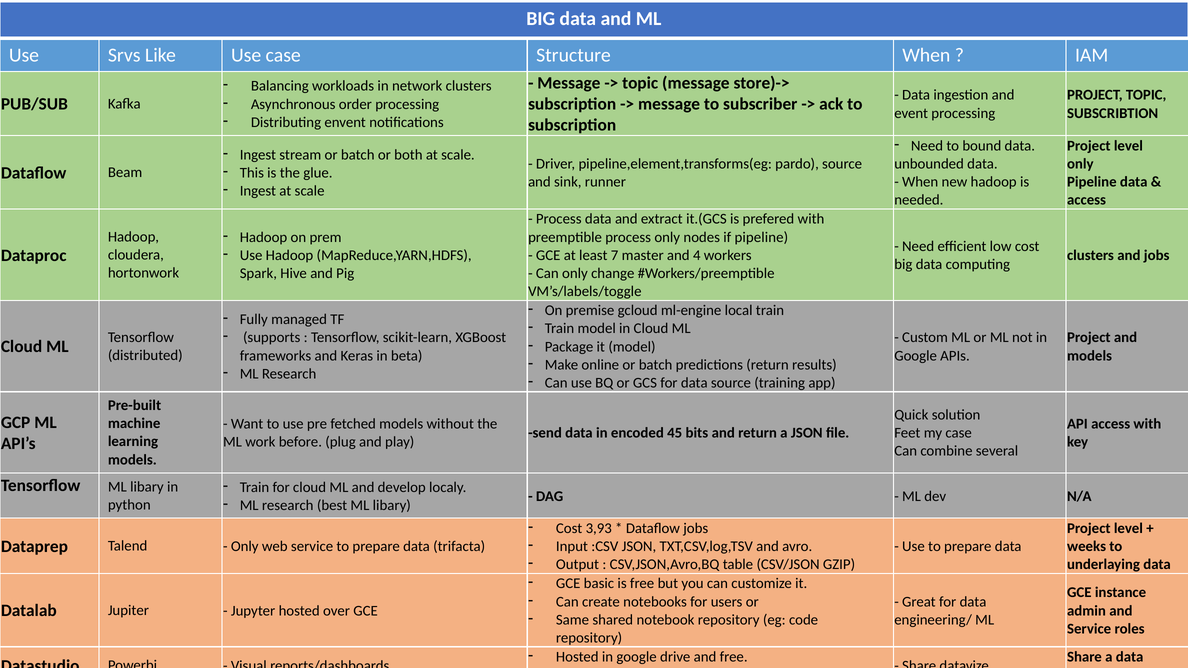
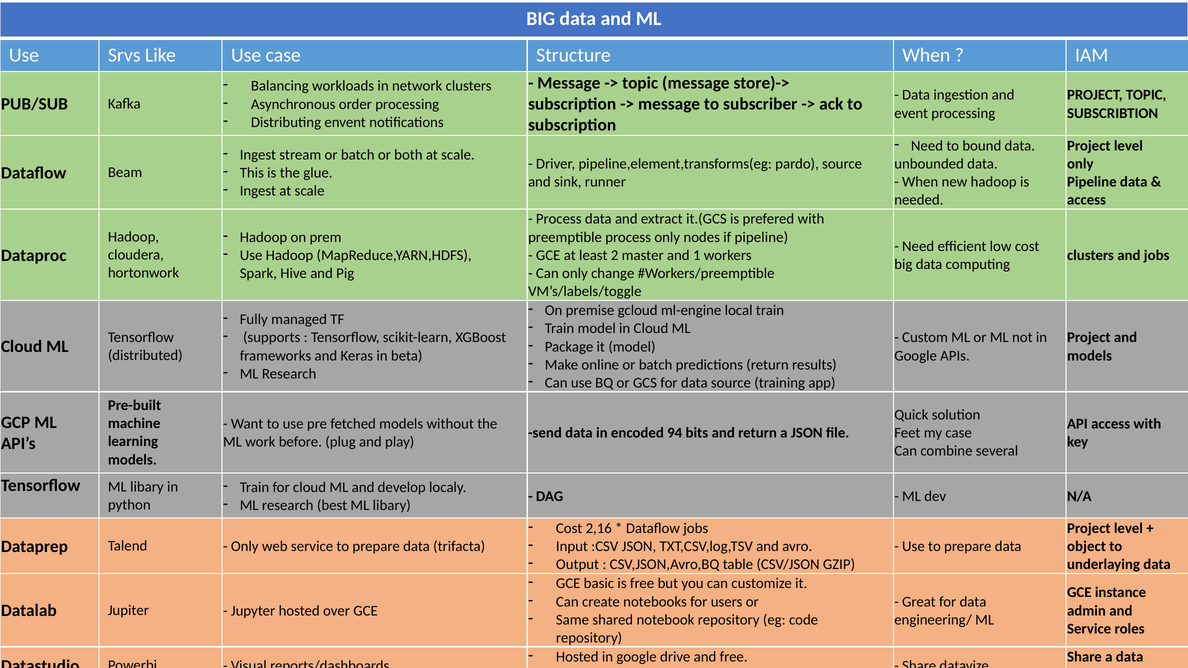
7: 7 -> 2 (615, 255)
4: 4 -> 1 (697, 255)
45: 45 -> 94 (675, 433)
3,93: 3,93 -> 2,16 (599, 529)
weeks: weeks -> object (1087, 547)
